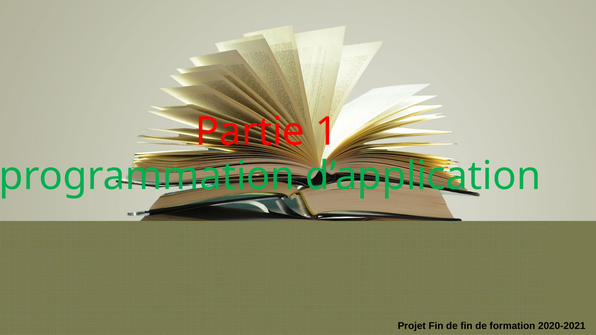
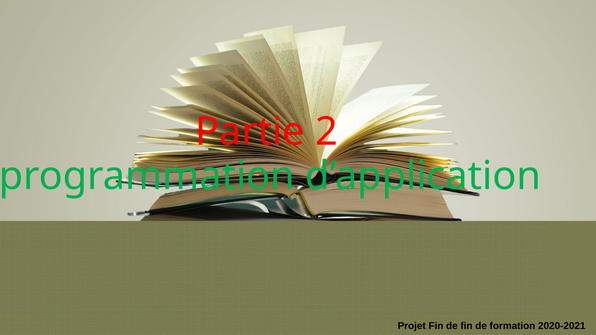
1: 1 -> 2 (326, 132)
